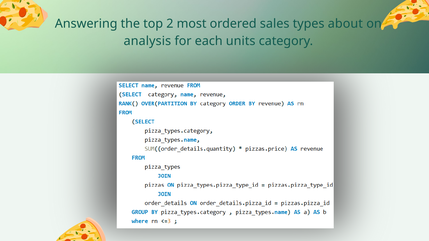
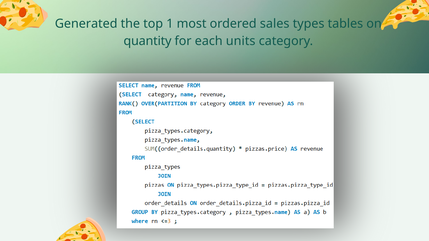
Answering: Answering -> Generated (86, 24)
2: 2 -> 1 (170, 24)
about: about -> tables (345, 24)
analysis: analysis -> quantity (147, 41)
